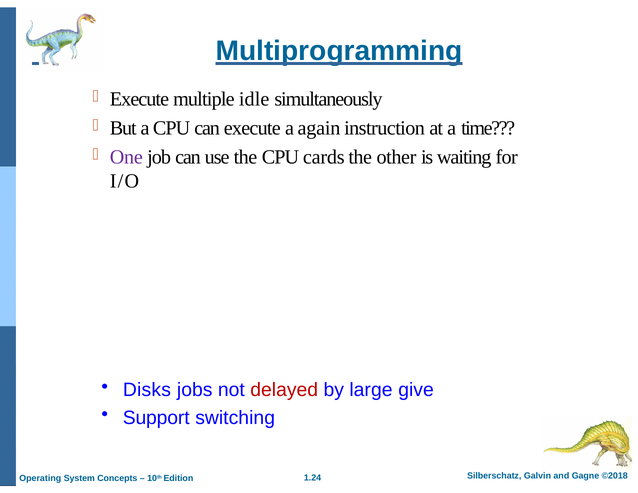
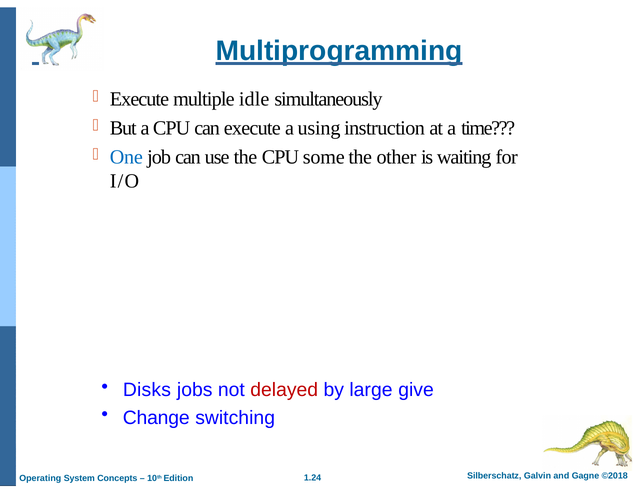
again: again -> using (319, 128)
One colour: purple -> blue (126, 157)
cards: cards -> some (324, 157)
Support: Support -> Change (156, 418)
